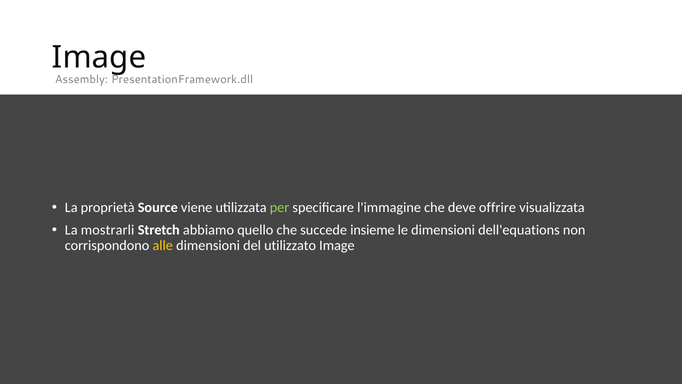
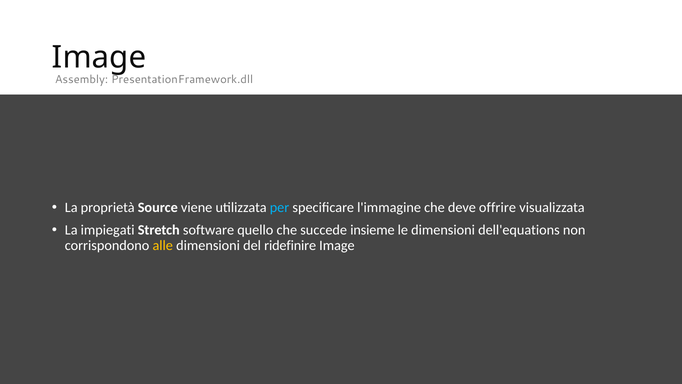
per colour: light green -> light blue (280, 207)
mostrarli: mostrarli -> impiegati (108, 230)
abbiamo: abbiamo -> software (209, 230)
utilizzato: utilizzato -> ridefinire (290, 245)
